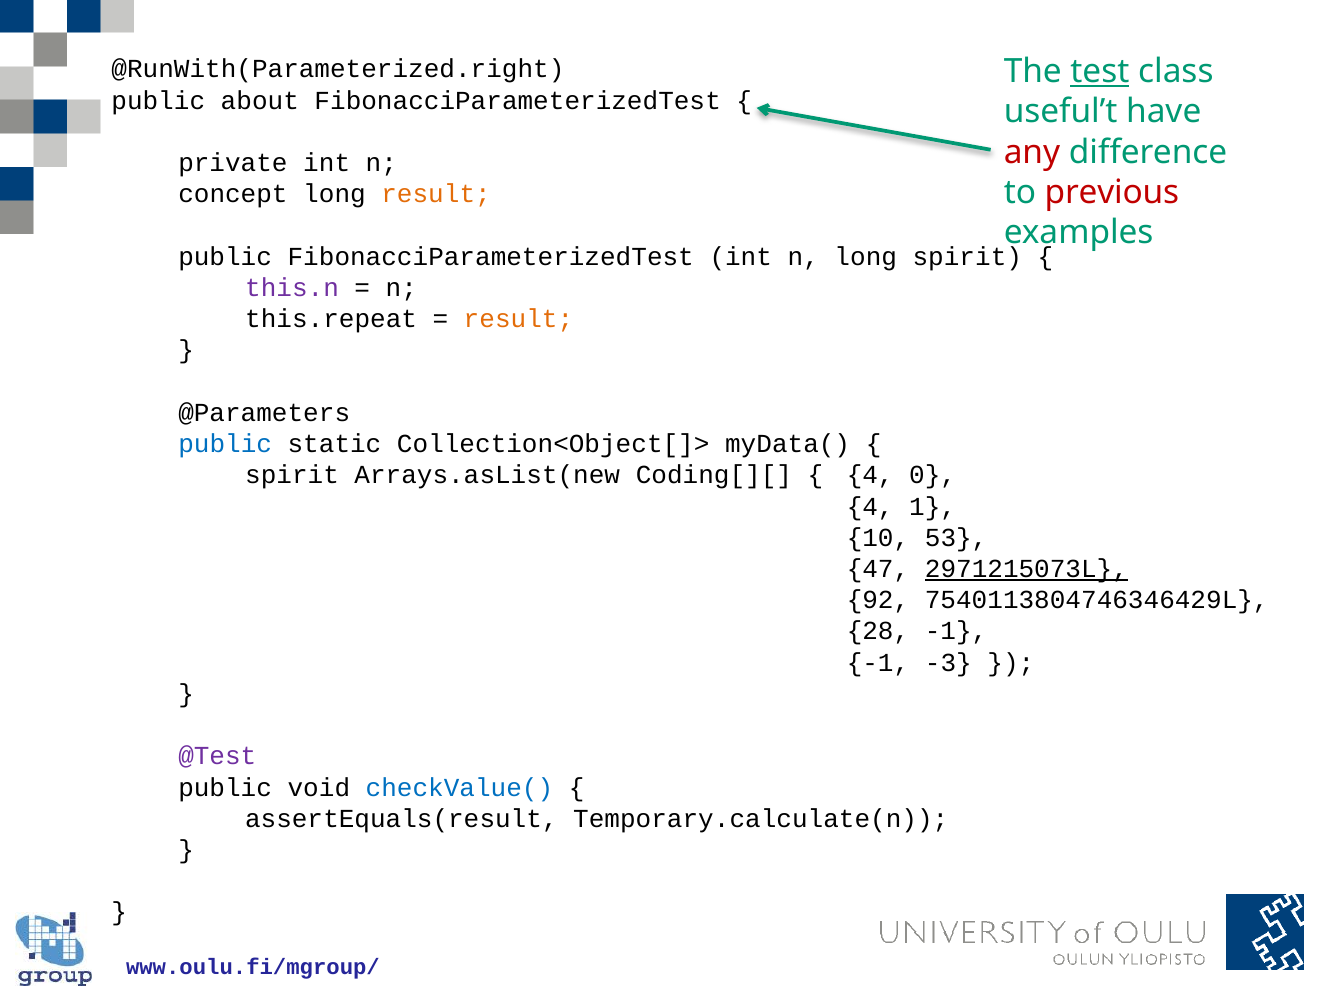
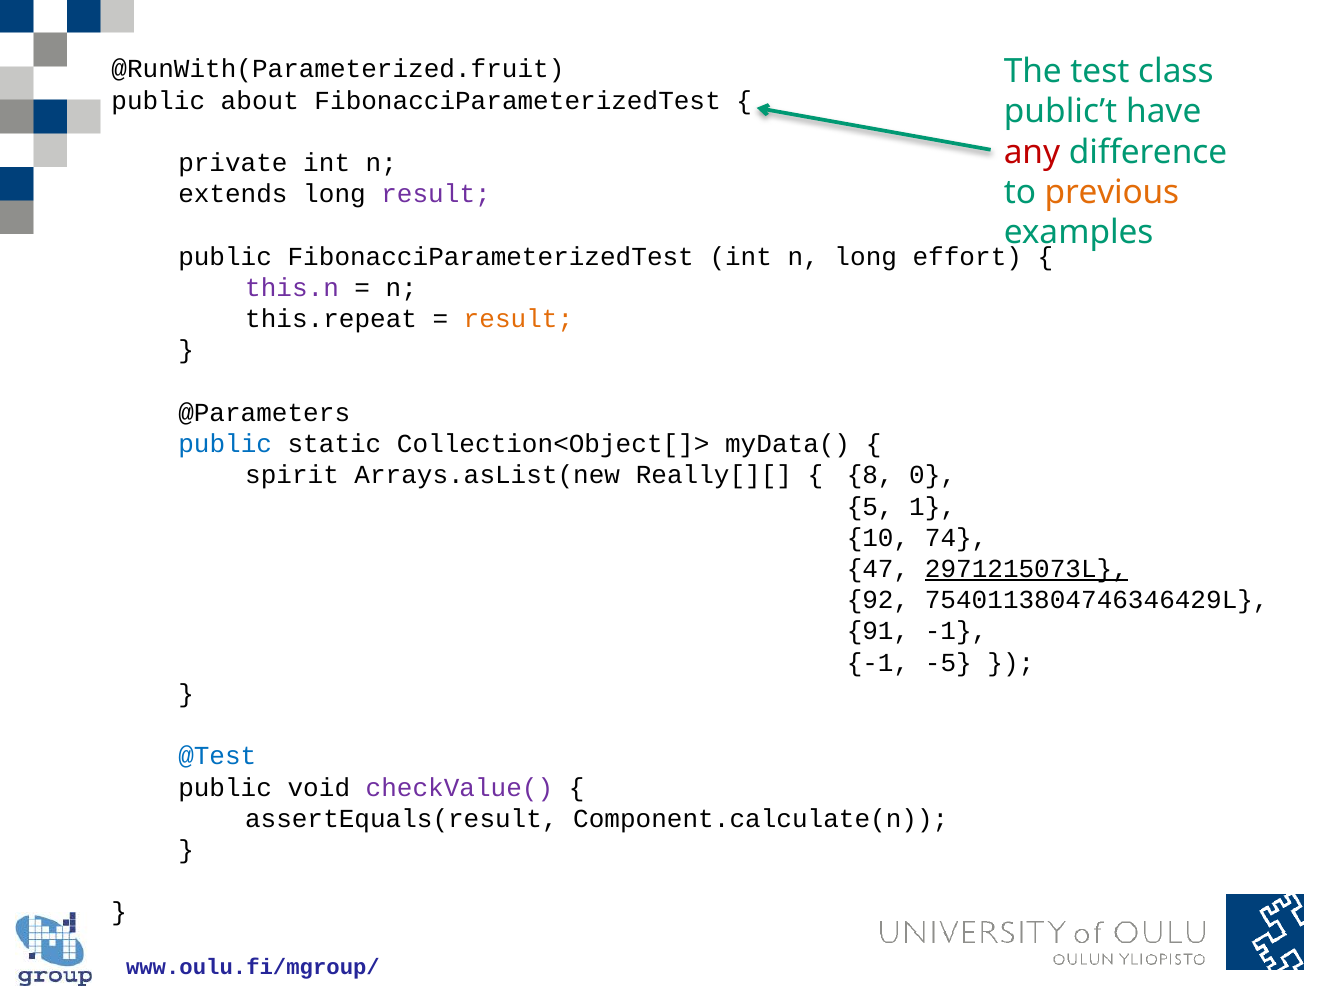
@RunWith(Parameterized.right: @RunWith(Parameterized.right -> @RunWith(Parameterized.fruit (338, 69)
test underline: present -> none (1100, 72)
useful’t: useful’t -> public’t (1061, 112)
previous colour: red -> orange (1112, 192)
concept: concept -> extends (233, 194)
result colour: orange -> purple (436, 194)
long spirit: spirit -> effort (967, 257)
Coding[][: Coding[][ -> Really[][ (714, 475)
4: 4 -> 8 (870, 475)
4: 4 -> 5 (870, 506)
53: 53 -> 74 (956, 538)
28: 28 -> 91 (878, 631)
-3: -3 -> -5 (948, 662)
@Test colour: purple -> blue (217, 756)
checkValue( colour: blue -> purple (459, 787)
Temporary.calculate(n: Temporary.calculate(n -> Component.calculate(n (761, 819)
